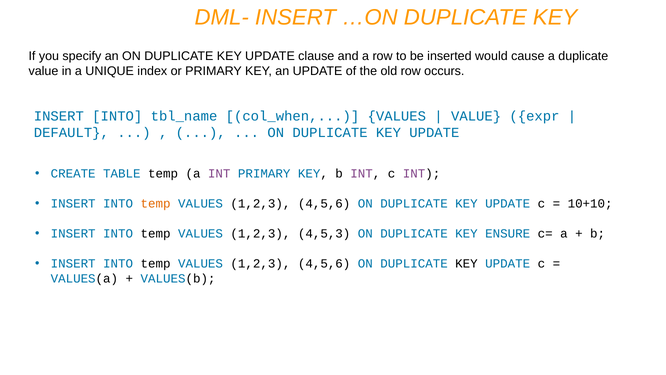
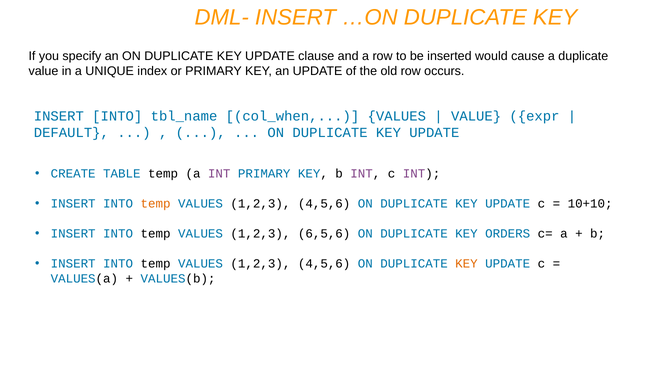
4,5,3: 4,5,3 -> 6,5,6 (324, 234)
ENSURE: ENSURE -> ORDERS (508, 234)
KEY colour: black -> orange (466, 264)
